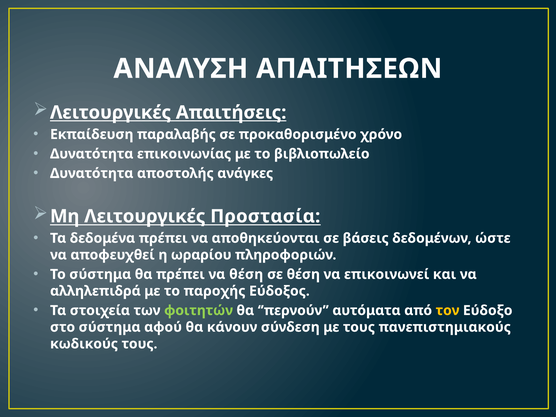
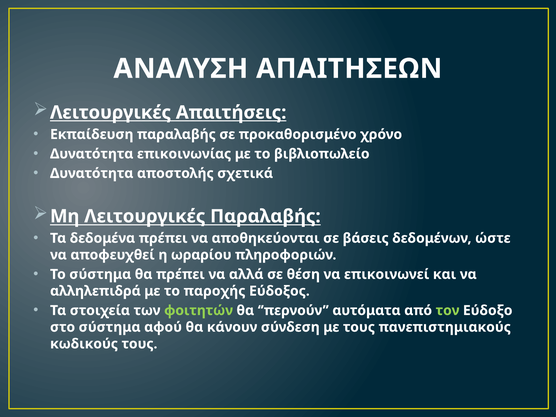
ανάγκες: ανάγκες -> σχετικά (245, 173)
Λειτουργικές Προστασία: Προστασία -> Παραλαβής (265, 216)
να θέση: θέση -> αλλά (246, 274)
τον colour: yellow -> light green (448, 310)
